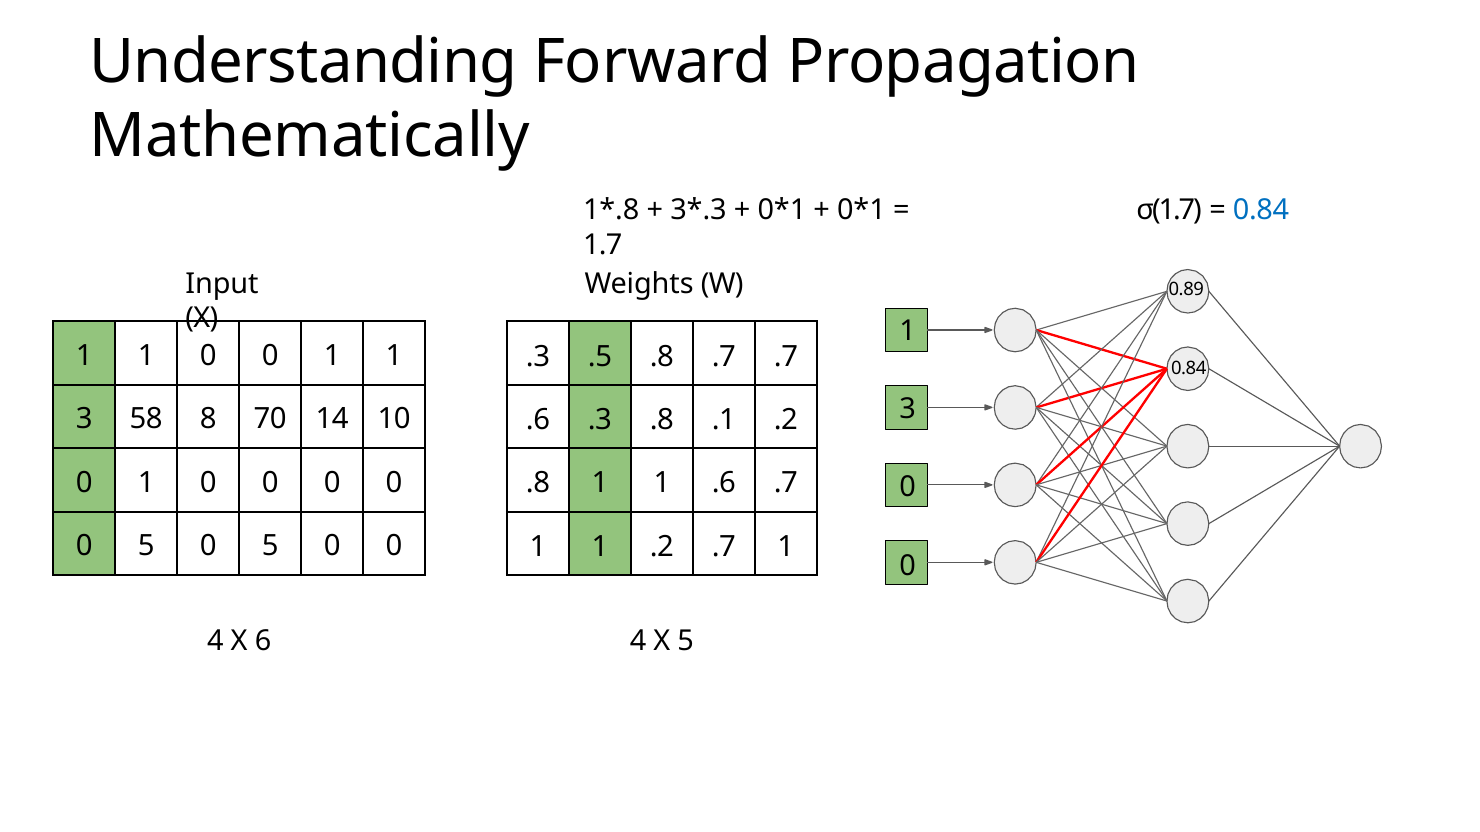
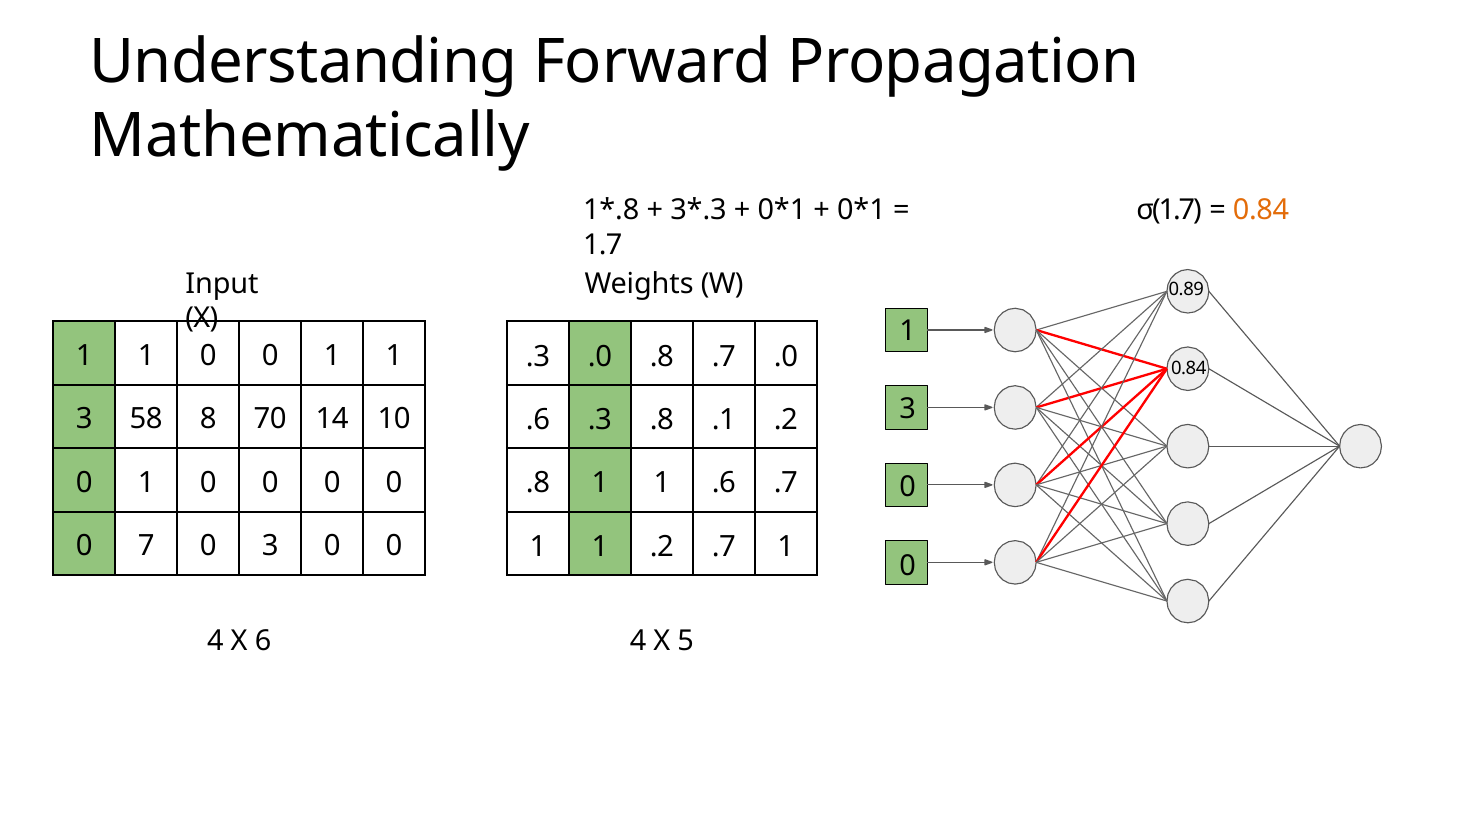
0.84 colour: blue -> orange (1261, 211)
.3 .5: .5 -> .0 (600, 357)
.7 .7: .7 -> .0 (786, 357)
5: 5 -> 7 (146, 546)
5: 5 -> 3 (270, 546)
